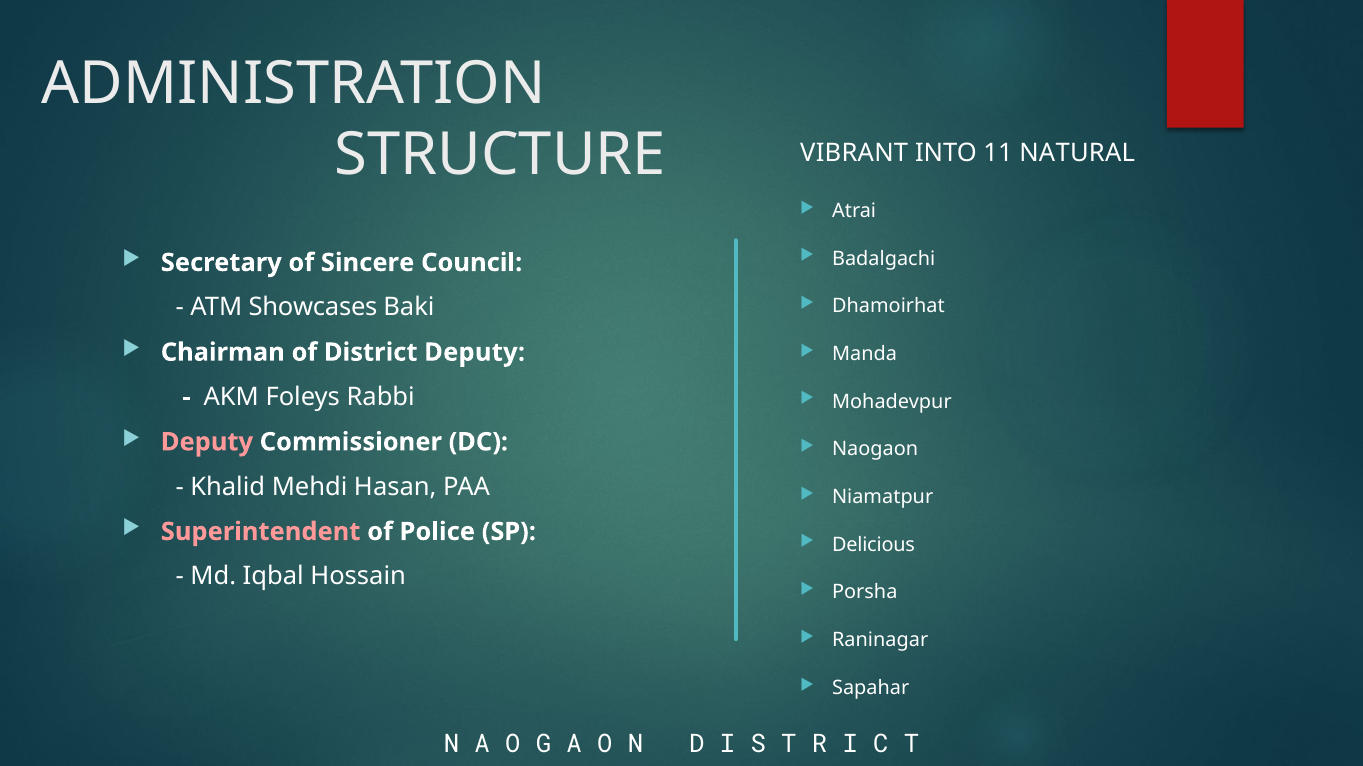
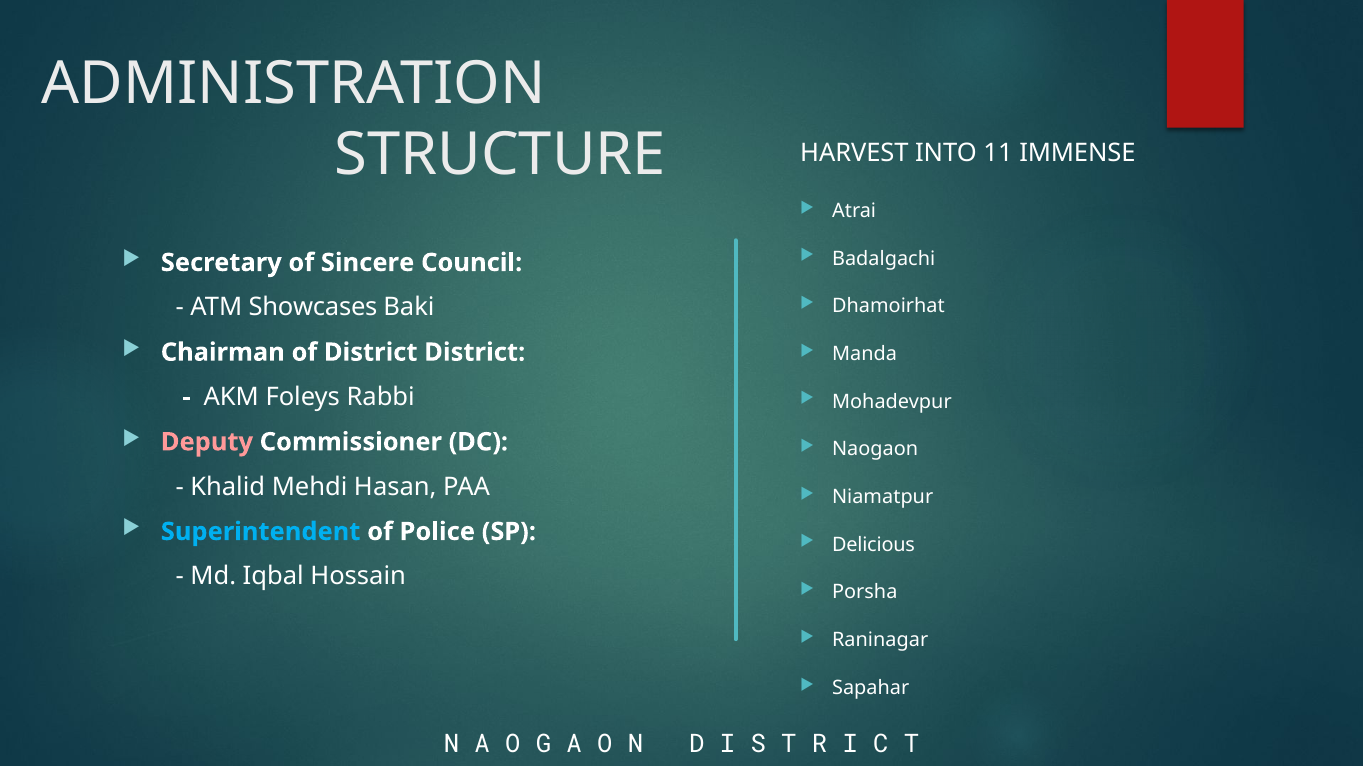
VIBRANT: VIBRANT -> HARVEST (854, 153)
NATURAL: NATURAL -> IMMENSE (1077, 153)
District Deputy: Deputy -> District (475, 353)
Superintendent colour: pink -> light blue (261, 532)
